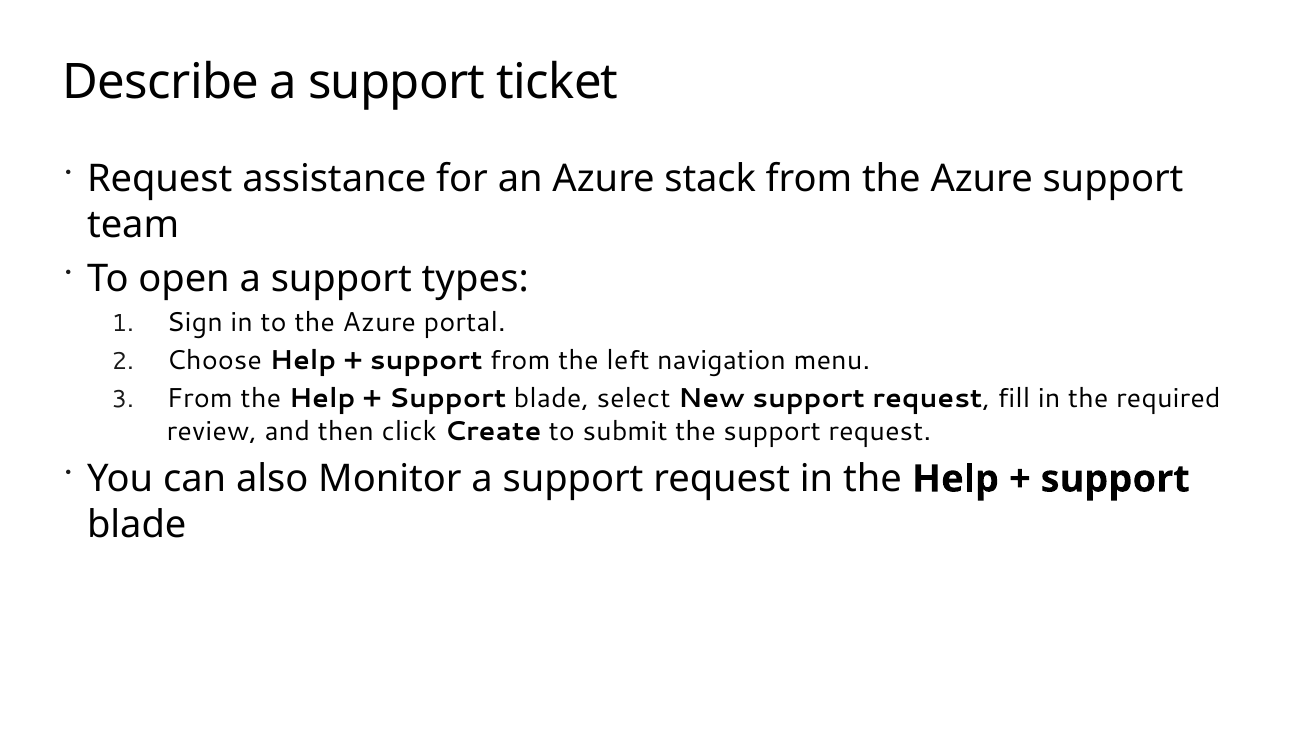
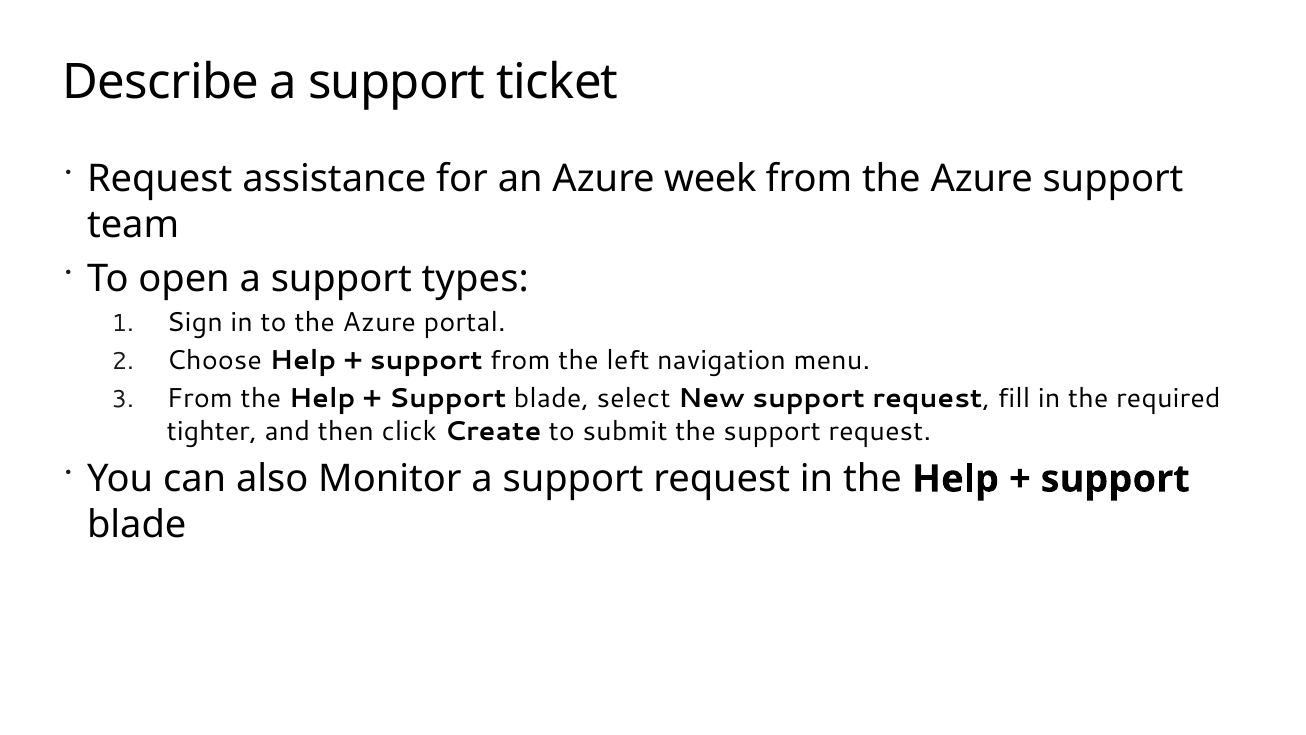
stack: stack -> week (710, 179)
review: review -> tighter (212, 431)
